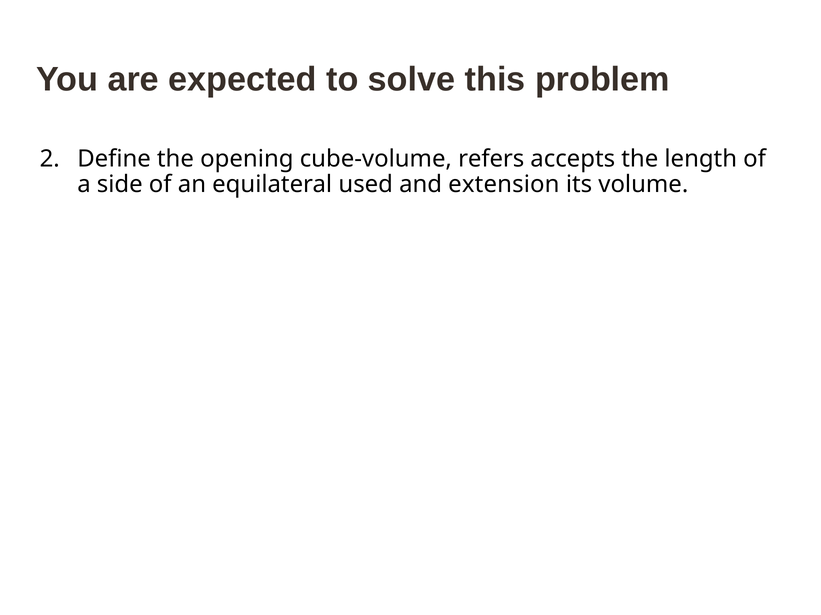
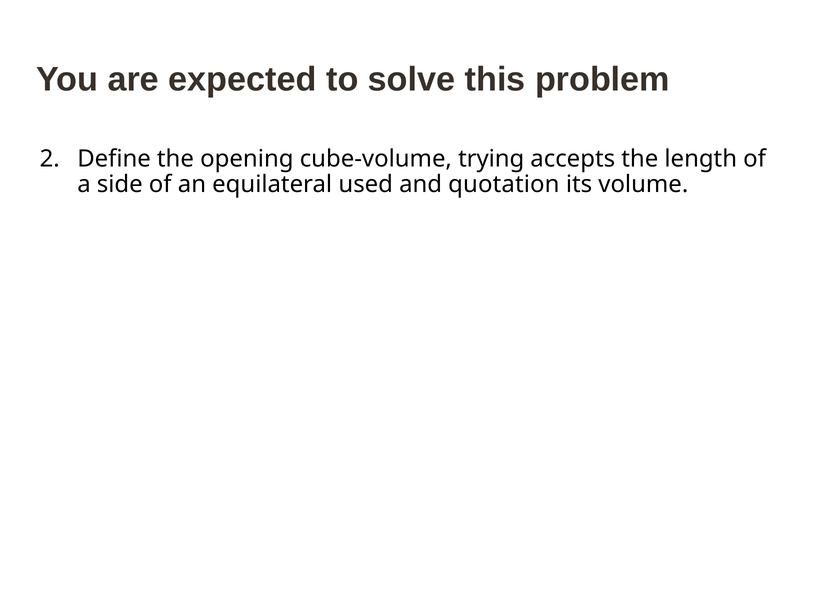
refers: refers -> trying (491, 159)
extension: extension -> quotation (504, 185)
